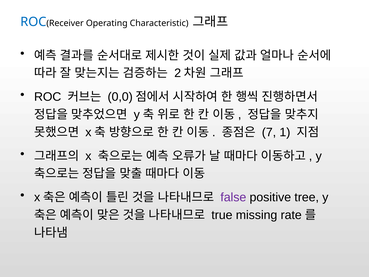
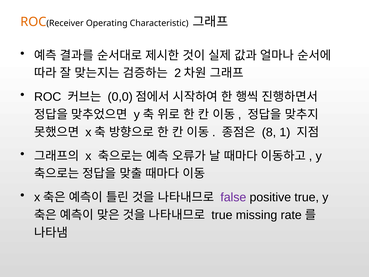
ROC colour: blue -> orange (33, 22)
7: 7 -> 8 (269, 132)
positive tree: tree -> true (307, 197)
